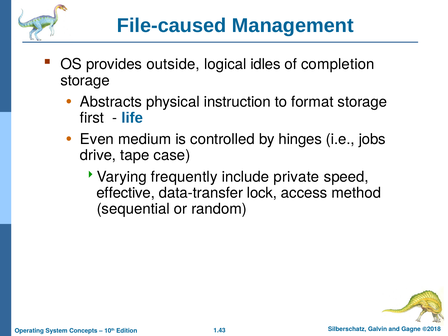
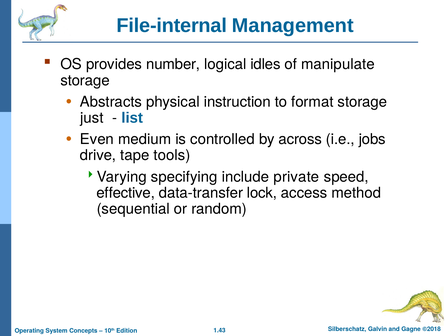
File-caused: File-caused -> File-internal (172, 26)
outside: outside -> number (173, 64)
completion: completion -> manipulate (338, 64)
first: first -> just (92, 118)
life: life -> list (132, 118)
hinges: hinges -> across (300, 139)
case: case -> tools (172, 155)
frequently: frequently -> specifying (184, 177)
